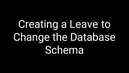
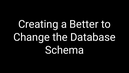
Leave: Leave -> Better (84, 24)
